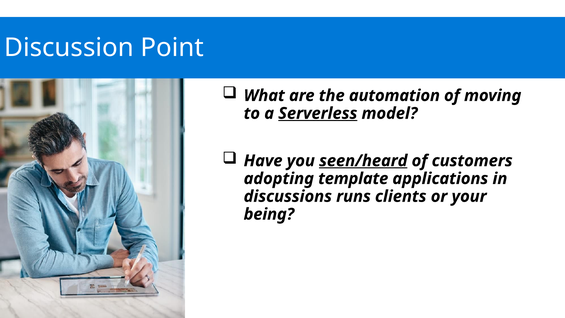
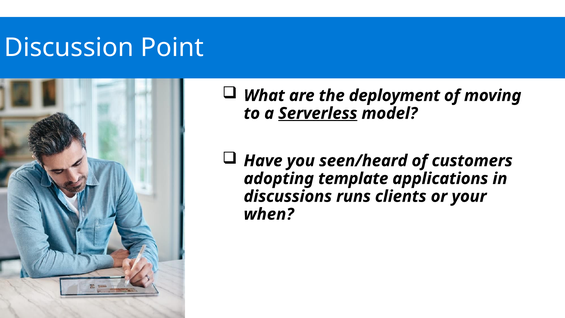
automation: automation -> deployment (394, 96)
seen/heard underline: present -> none (363, 161)
being: being -> when (269, 214)
